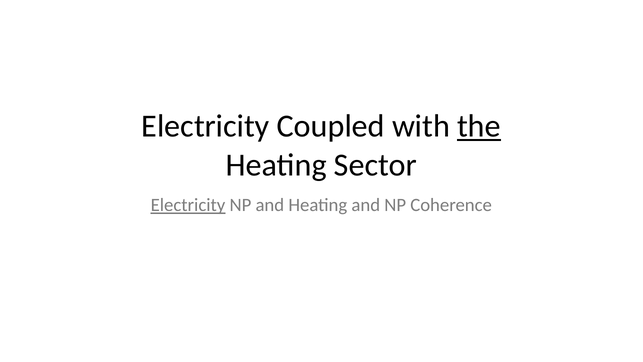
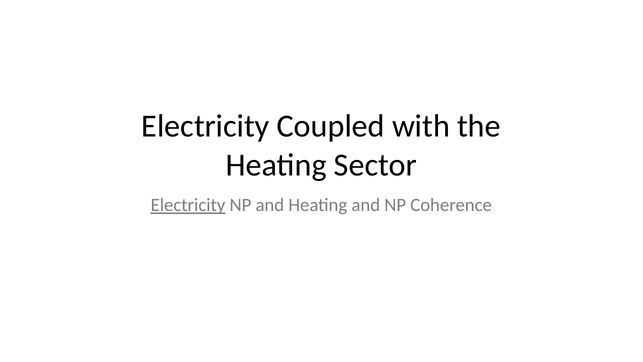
the underline: present -> none (479, 126)
